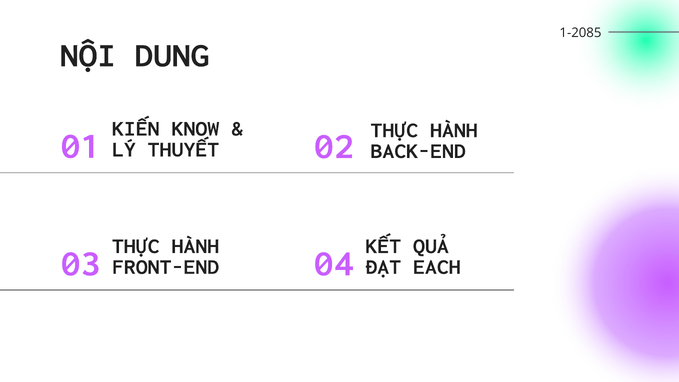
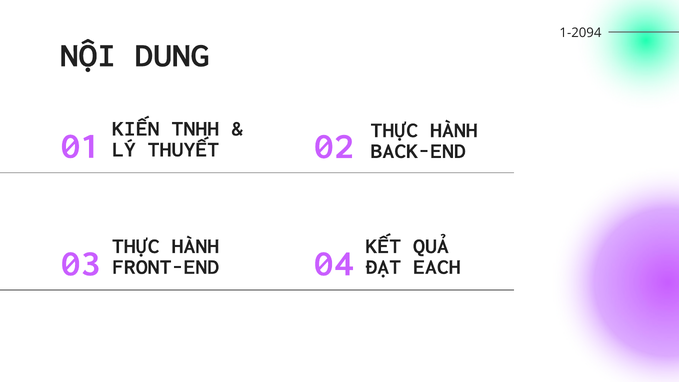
1-2085: 1-2085 -> 1-2094 (580, 33)
KNOW: KNOW -> TNHH (195, 128)
